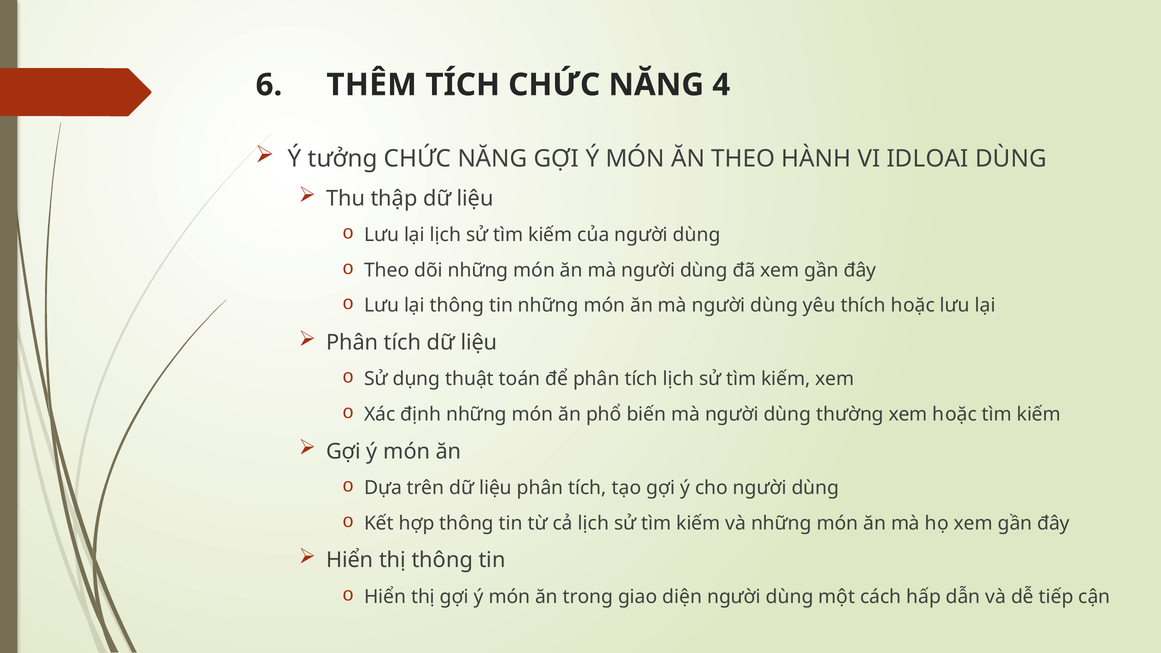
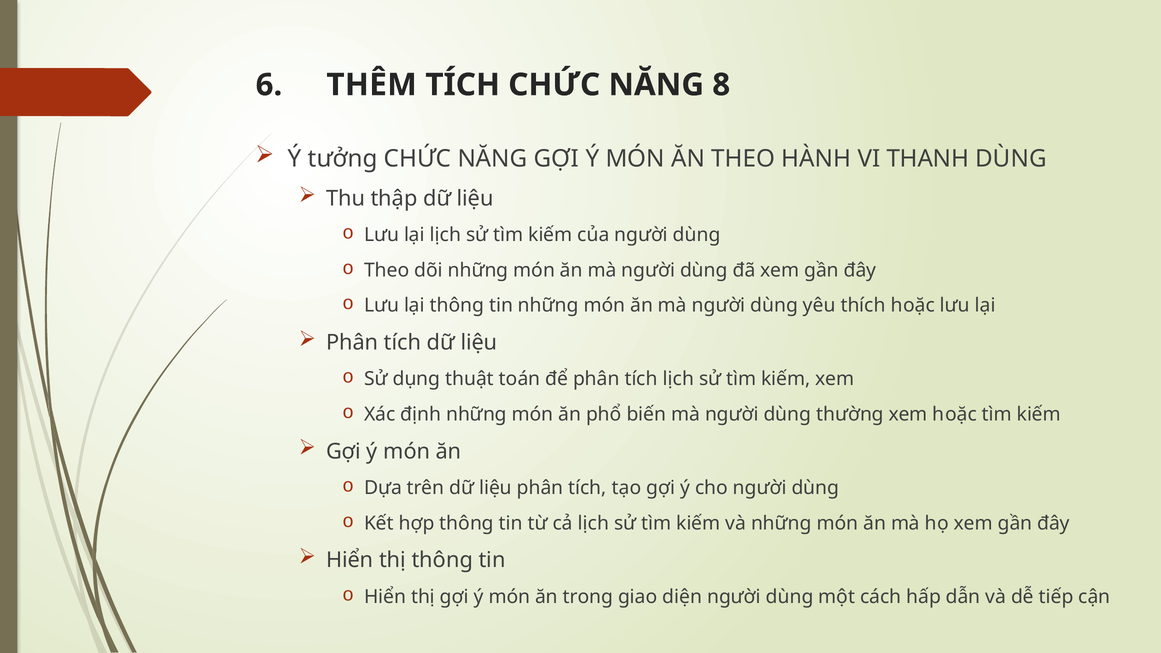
4: 4 -> 8 (721, 85)
IDLOAI: IDLOAI -> THANH (928, 159)
